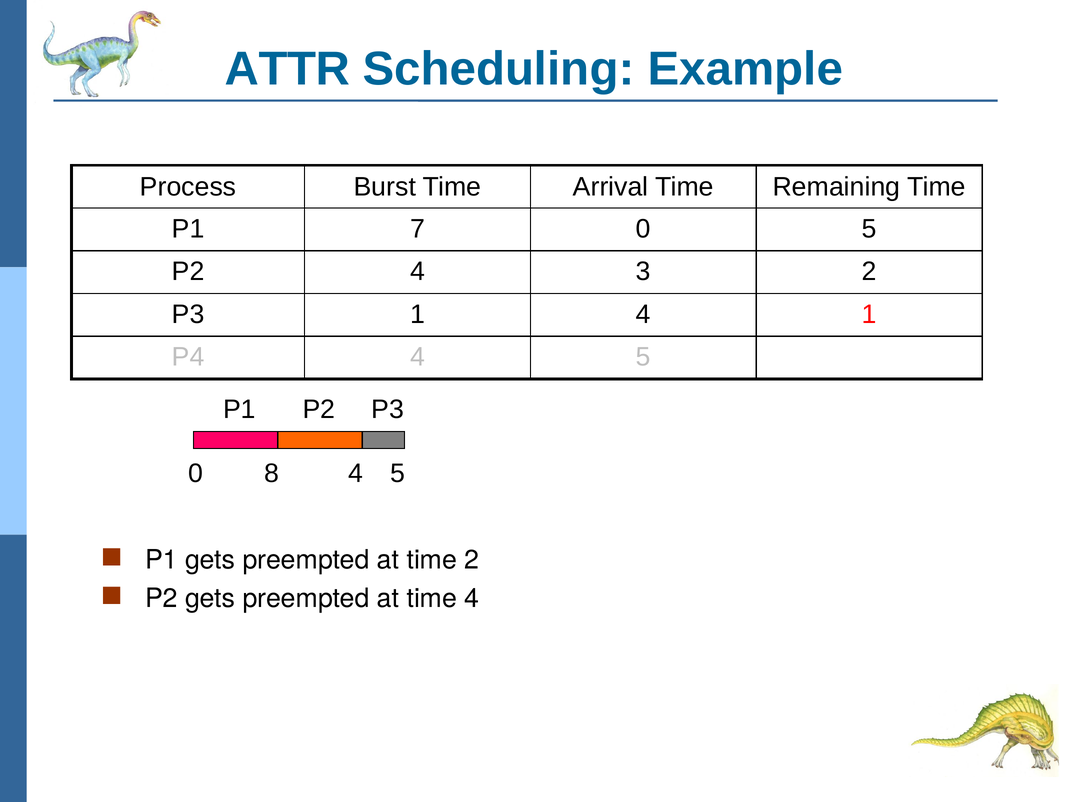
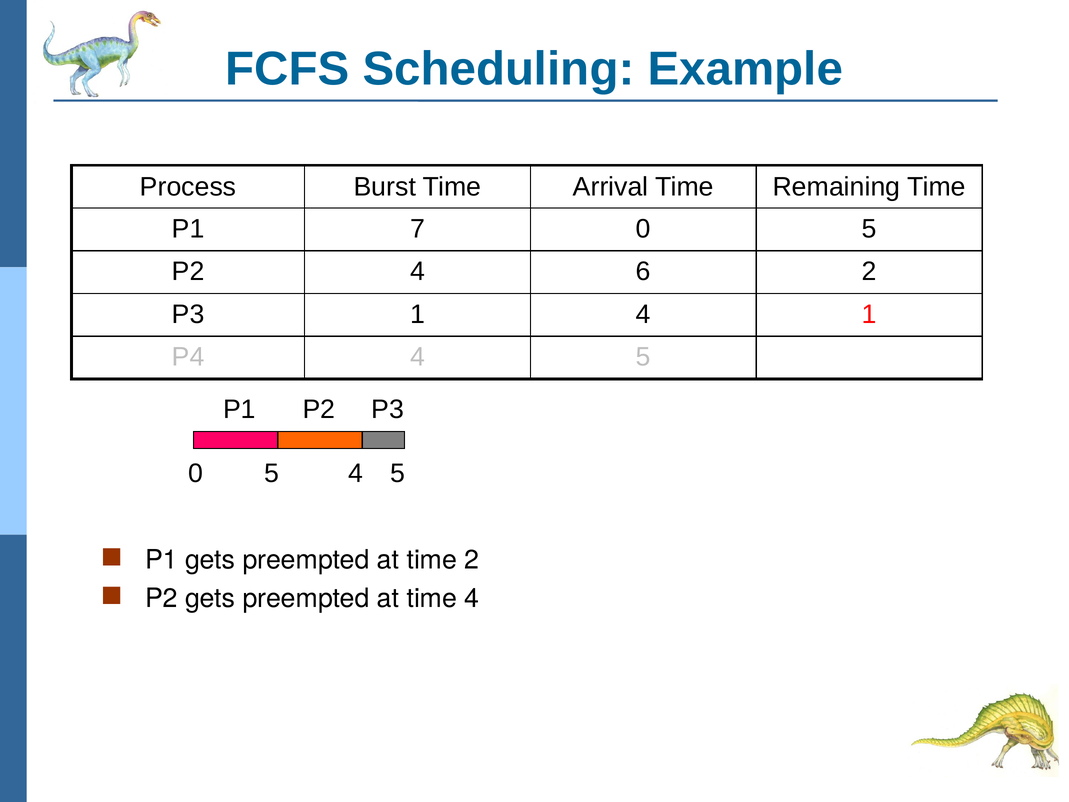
ATTR: ATTR -> FCFS (287, 69)
3: 3 -> 6 (643, 271)
8: 8 -> 5 (272, 473)
